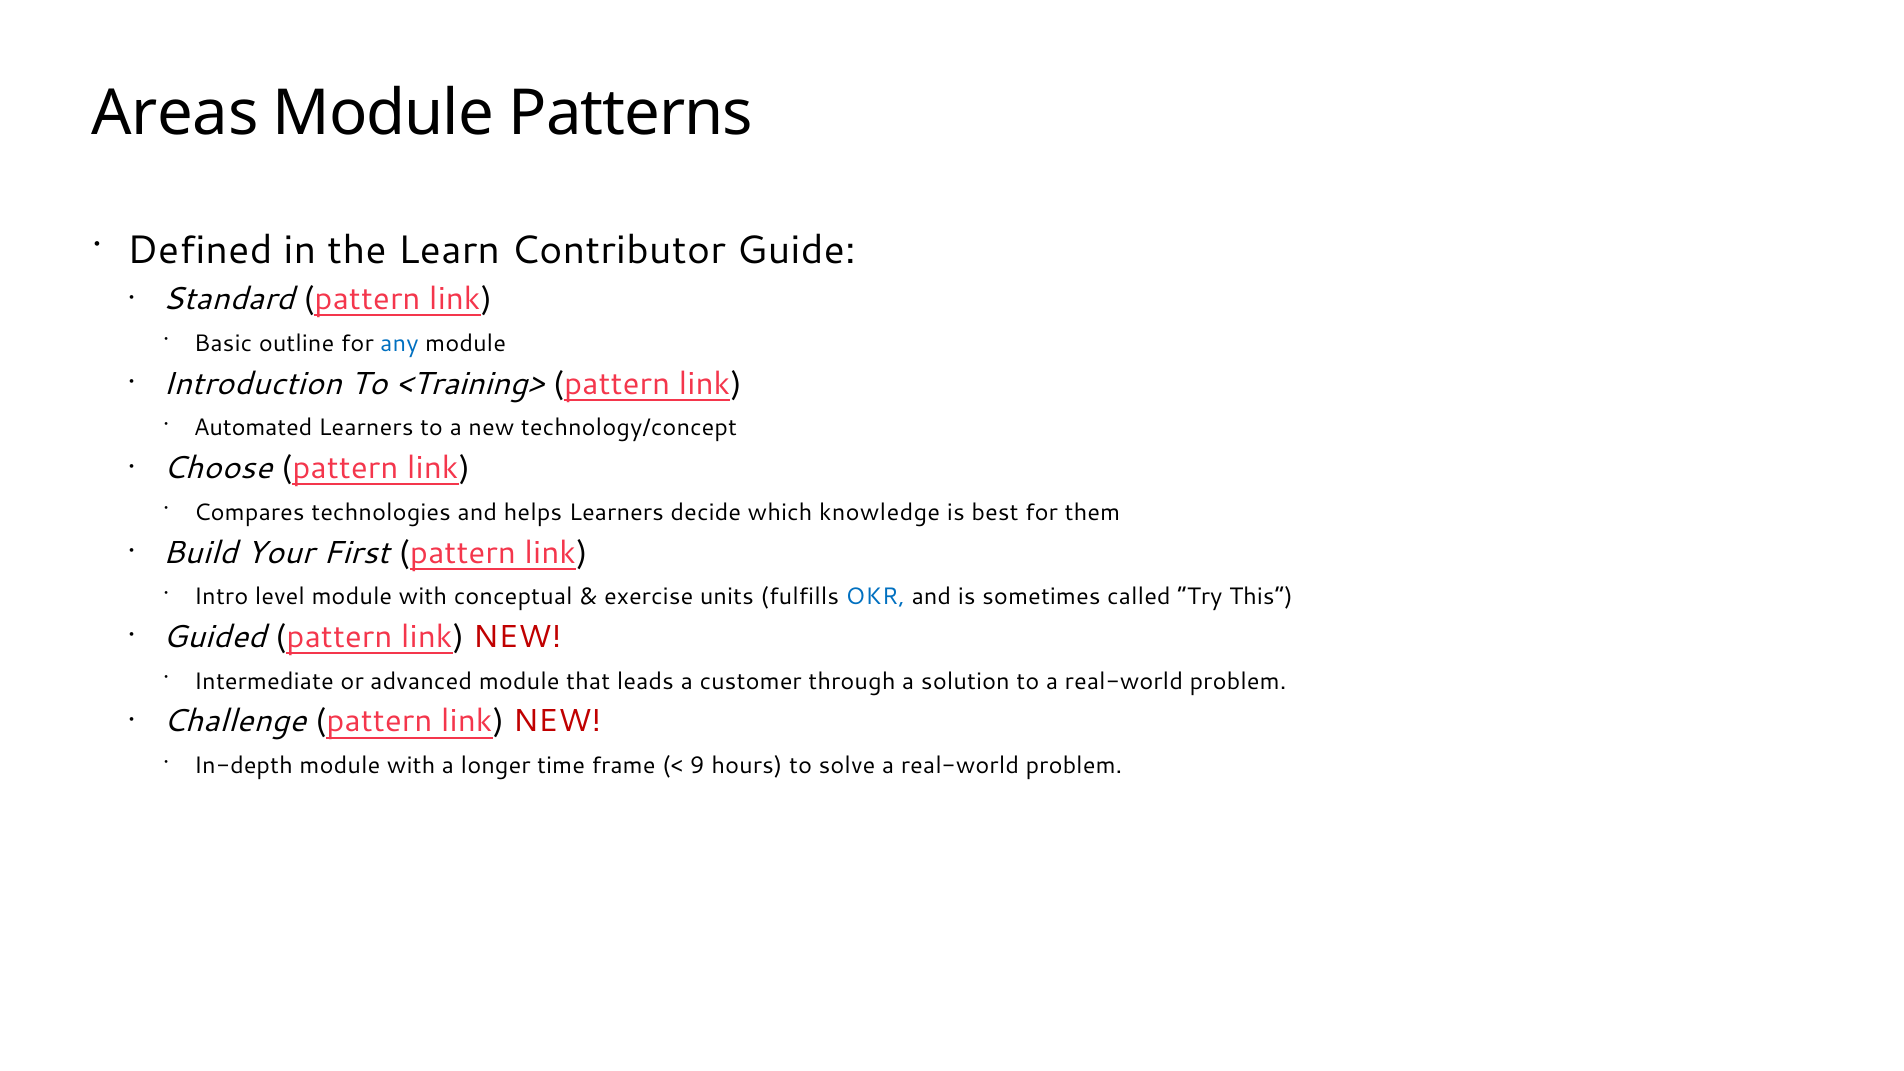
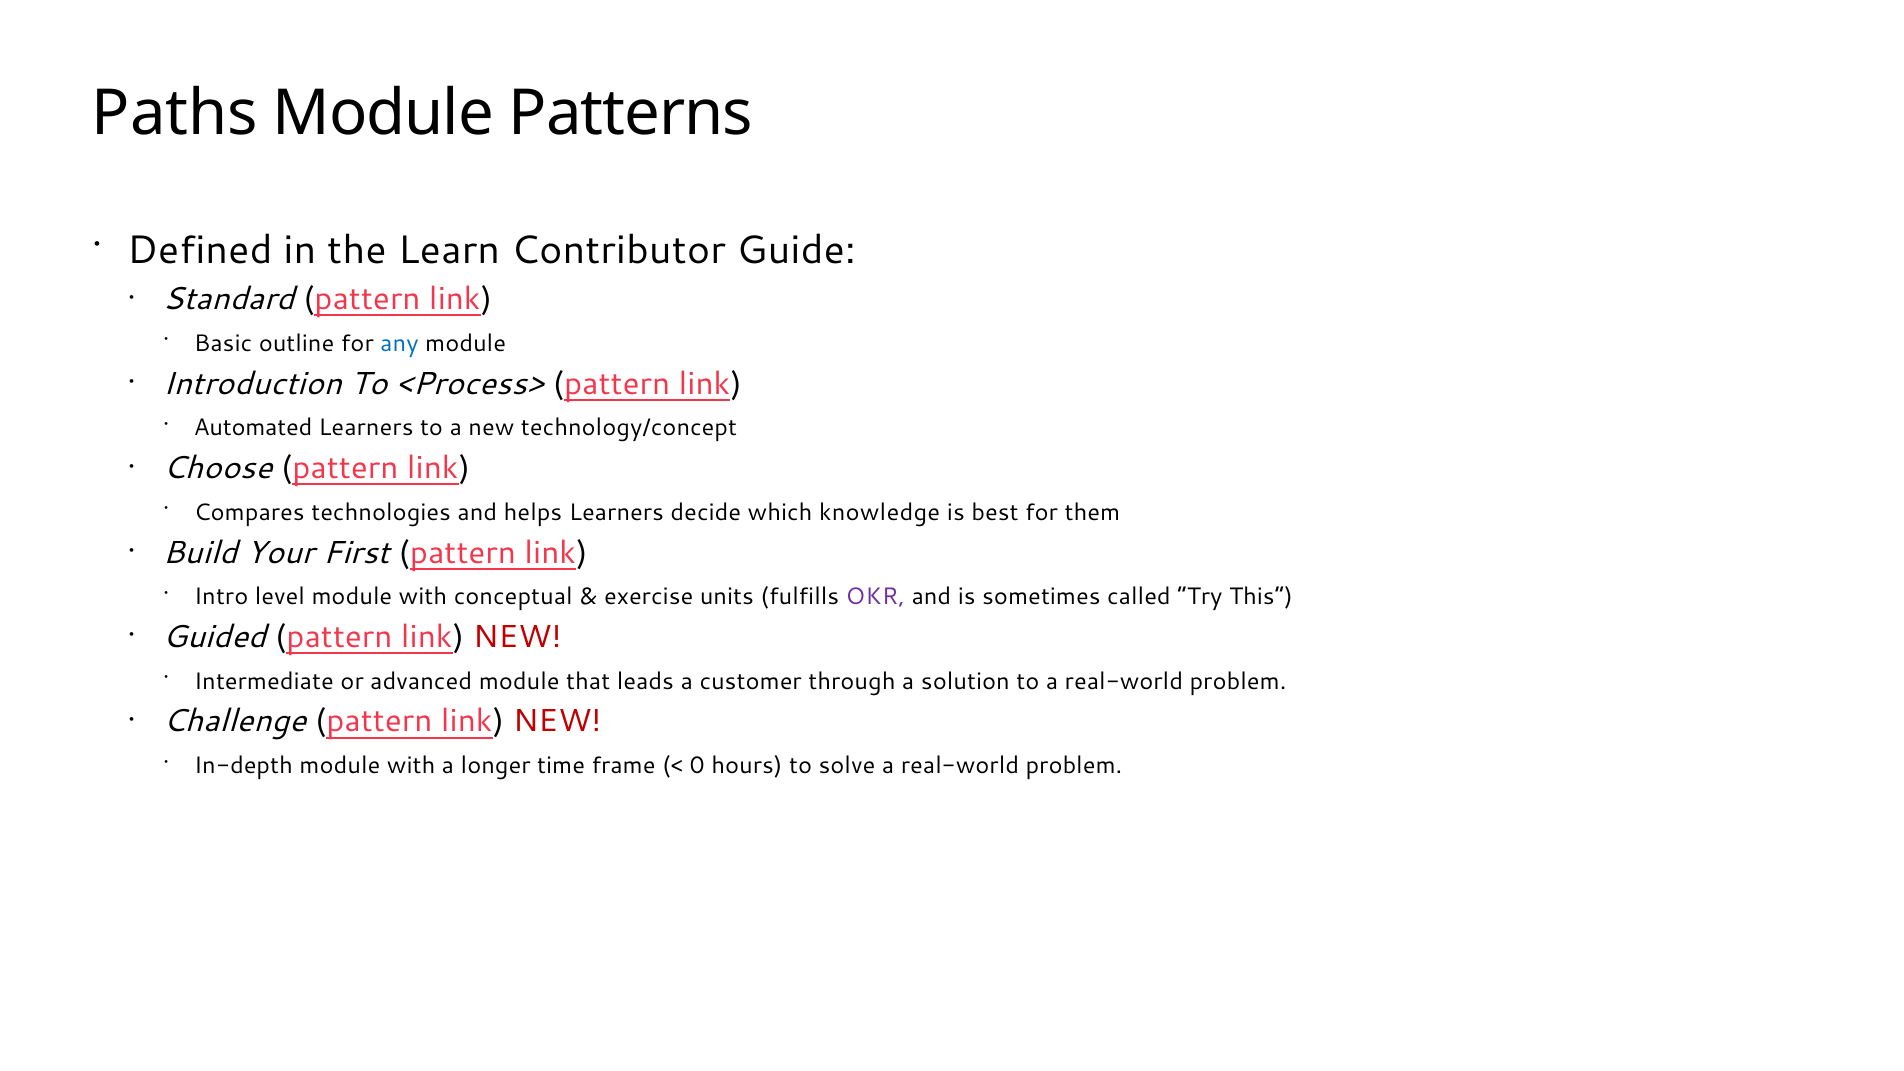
Areas: Areas -> Paths (175, 114)
<Training>: <Training> -> <Process> (470, 384)
OKR colour: blue -> purple (875, 597)
9: 9 -> 0 (697, 766)
